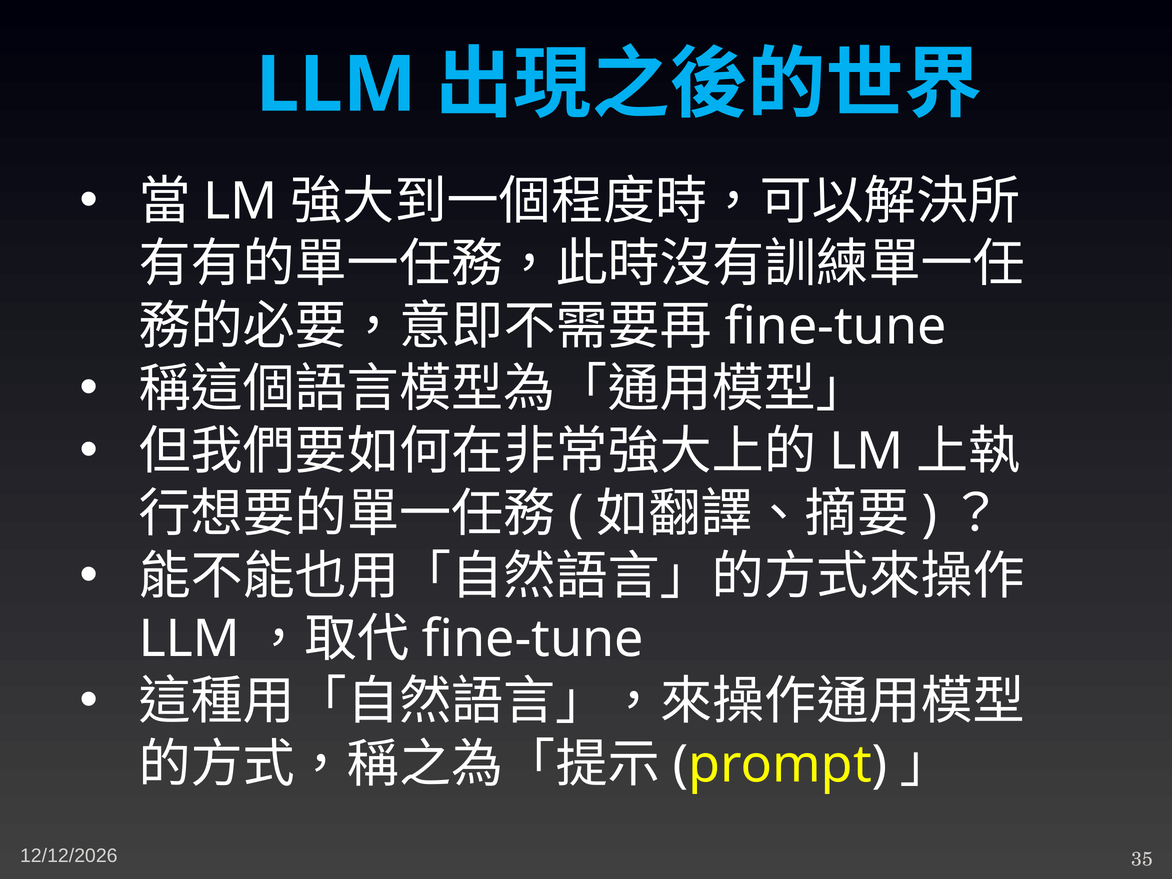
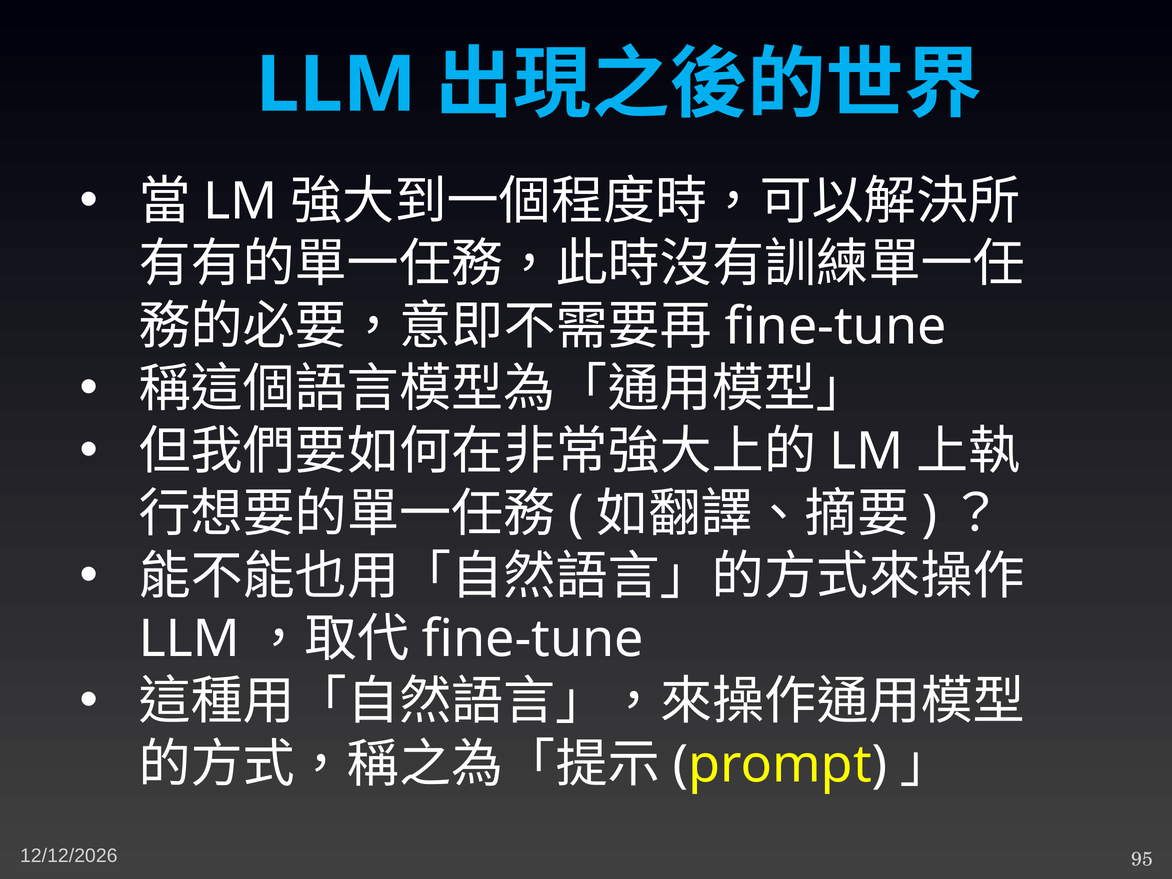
35: 35 -> 95 (1142, 860)
